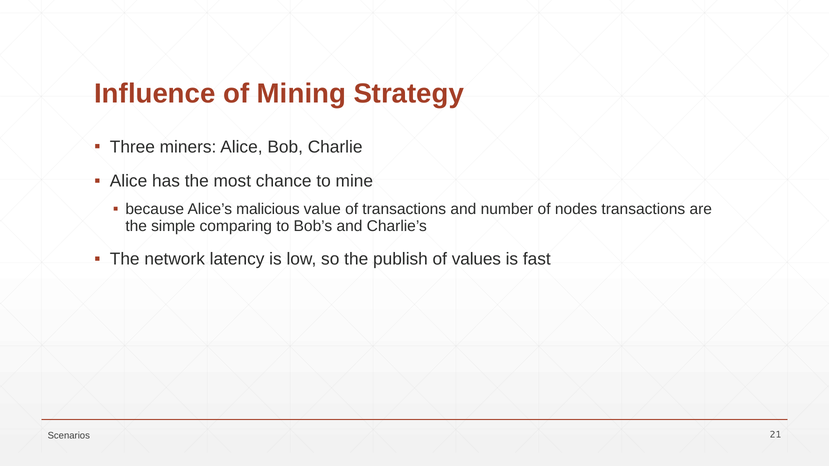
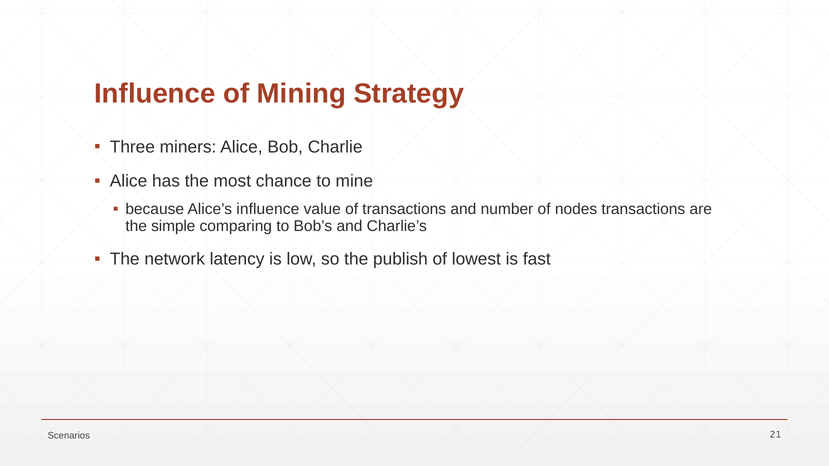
Alice’s malicious: malicious -> influence (268, 209)
values: values -> lowest (476, 259)
